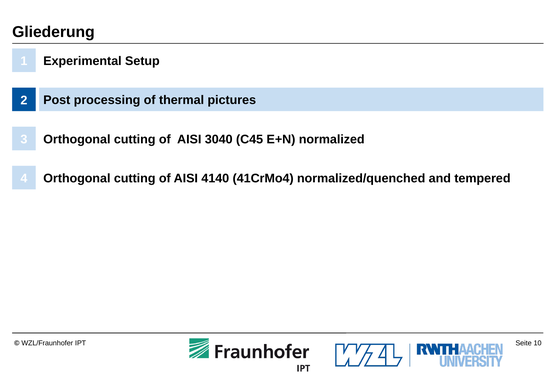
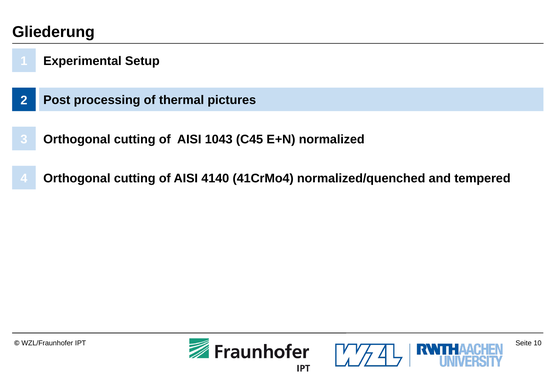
3040: 3040 -> 1043 (219, 139)
